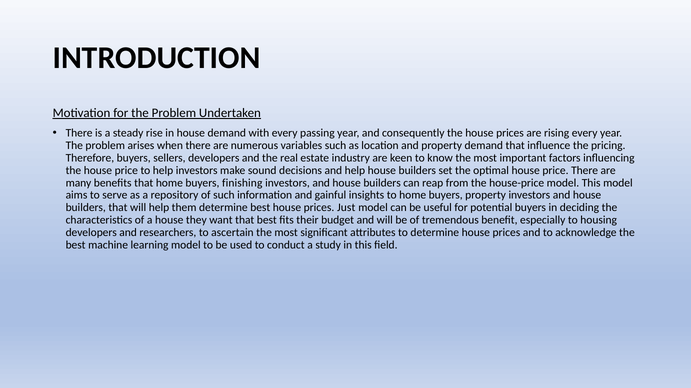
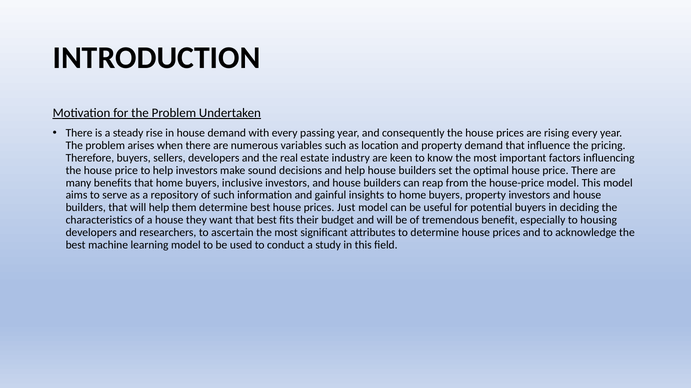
finishing: finishing -> inclusive (242, 183)
